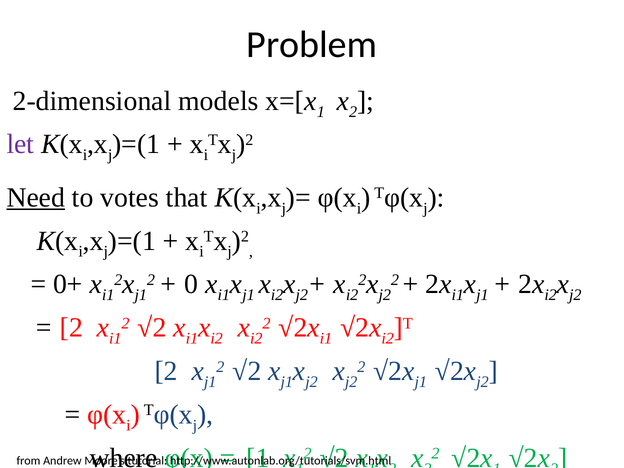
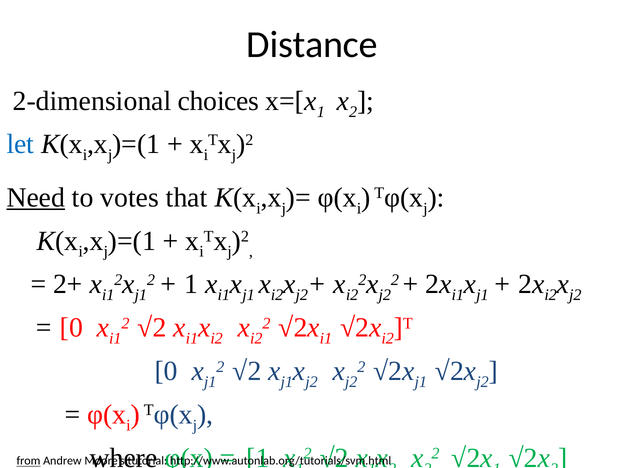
Problem: Problem -> Distance (312, 45)
models: models -> choices (219, 101)
let colour: purple -> blue (20, 144)
0+: 0+ -> 2+ (68, 284)
0: 0 -> 1 (191, 284)
2: 2 -> 0 (71, 328)
2: 2 -> 0 (166, 371)
from underline: none -> present (28, 461)
